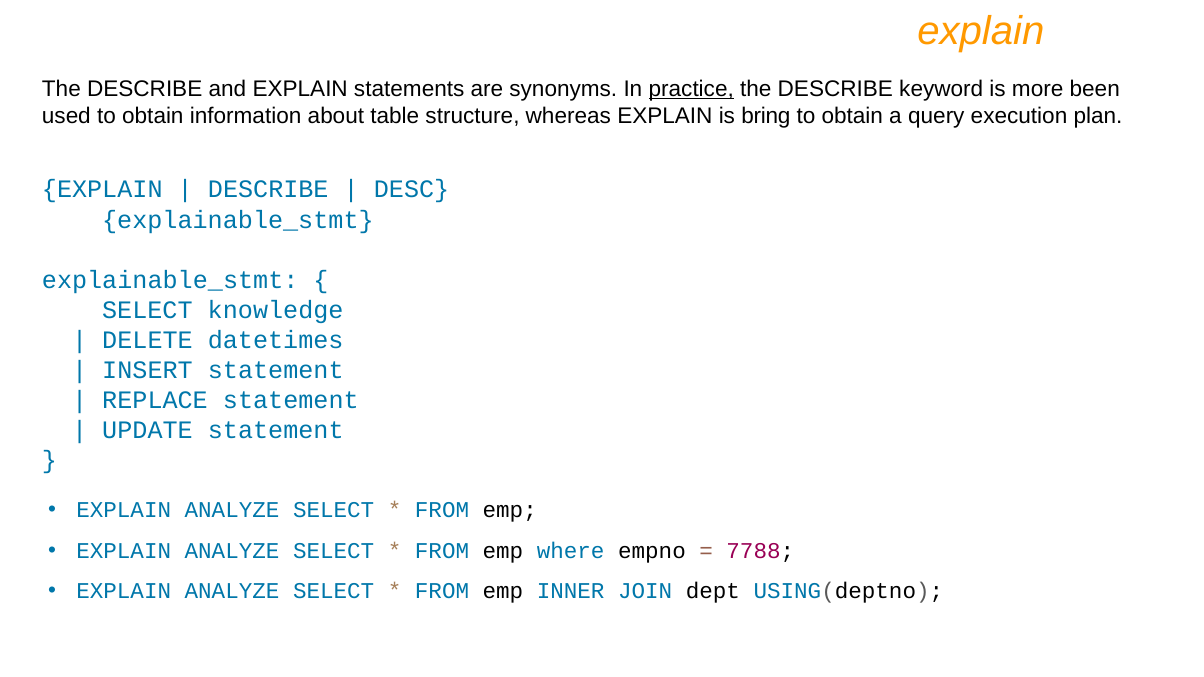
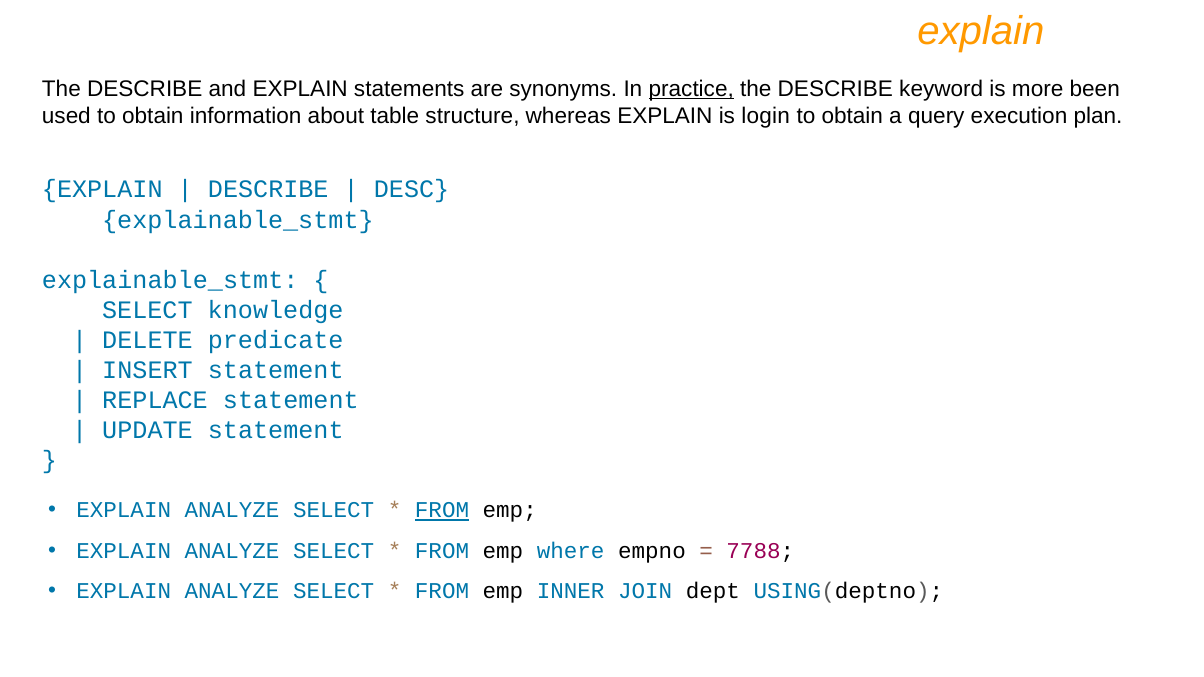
bring: bring -> login (766, 116)
datetimes: datetimes -> predicate (276, 340)
FROM underline: none -> present (442, 510)
